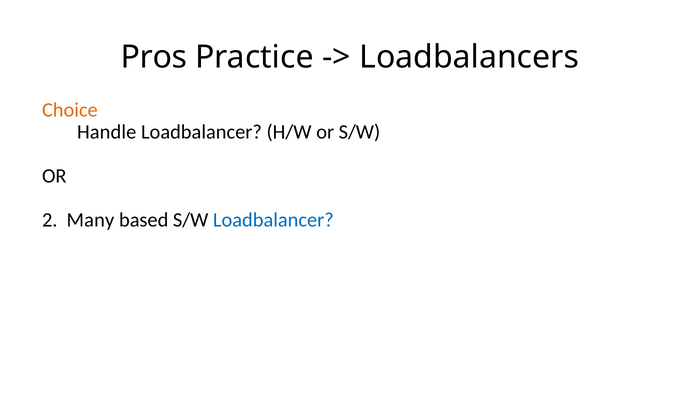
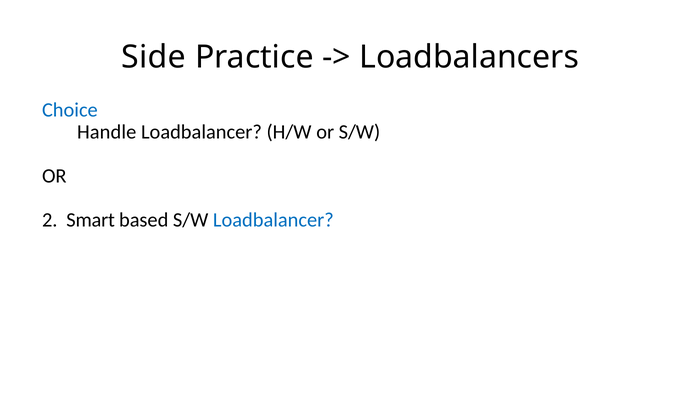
Pros: Pros -> Side (154, 57)
Choice colour: orange -> blue (70, 110)
Many: Many -> Smart (91, 220)
